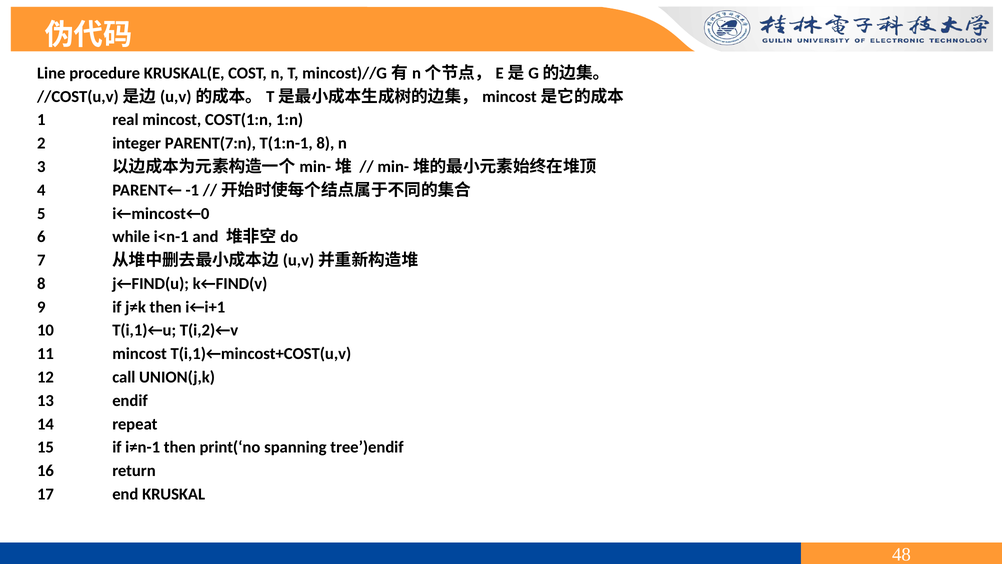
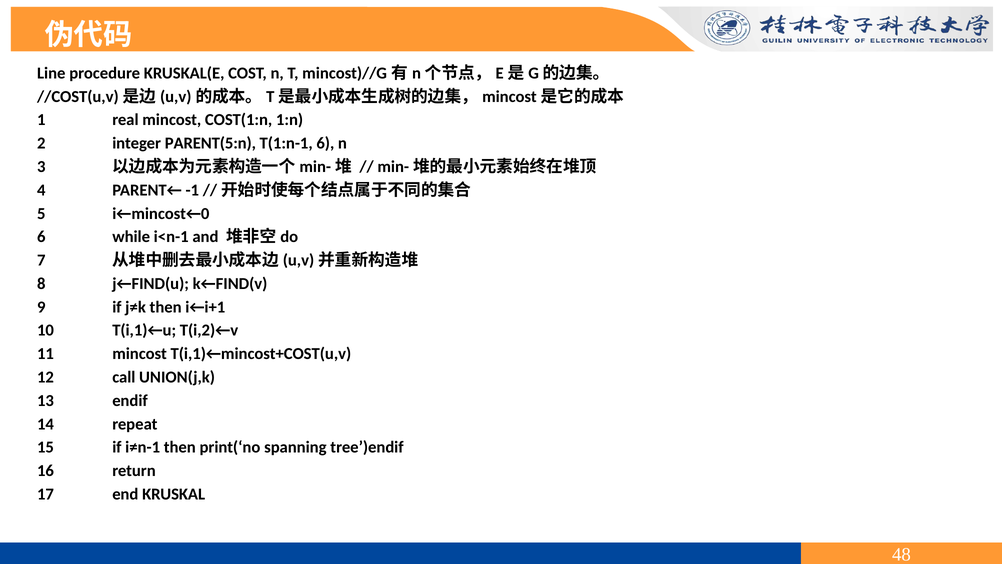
PARENT(7:n: PARENT(7:n -> PARENT(5:n (210, 143)
T(1:n-1 8: 8 -> 6 (325, 143)
